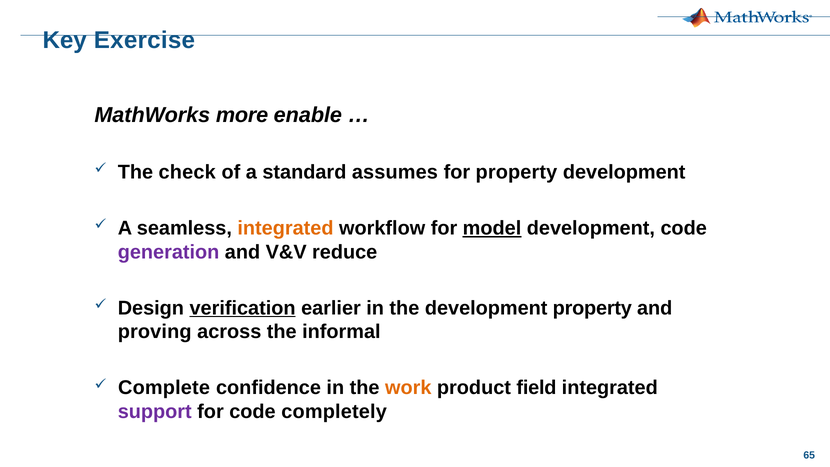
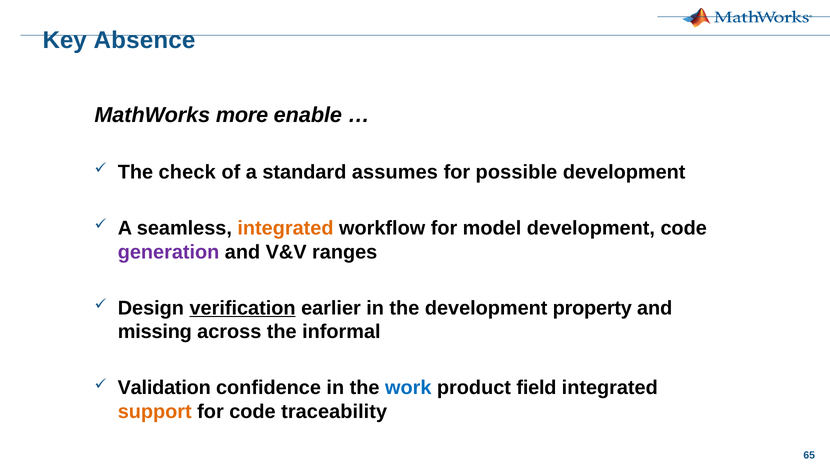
Exercise: Exercise -> Absence (144, 40)
for property: property -> possible (516, 172)
model underline: present -> none (492, 228)
reduce: reduce -> ranges (345, 252)
proving: proving -> missing (155, 332)
Complete: Complete -> Validation (164, 388)
work colour: orange -> blue (408, 388)
support colour: purple -> orange (155, 412)
completely: completely -> traceability (334, 412)
